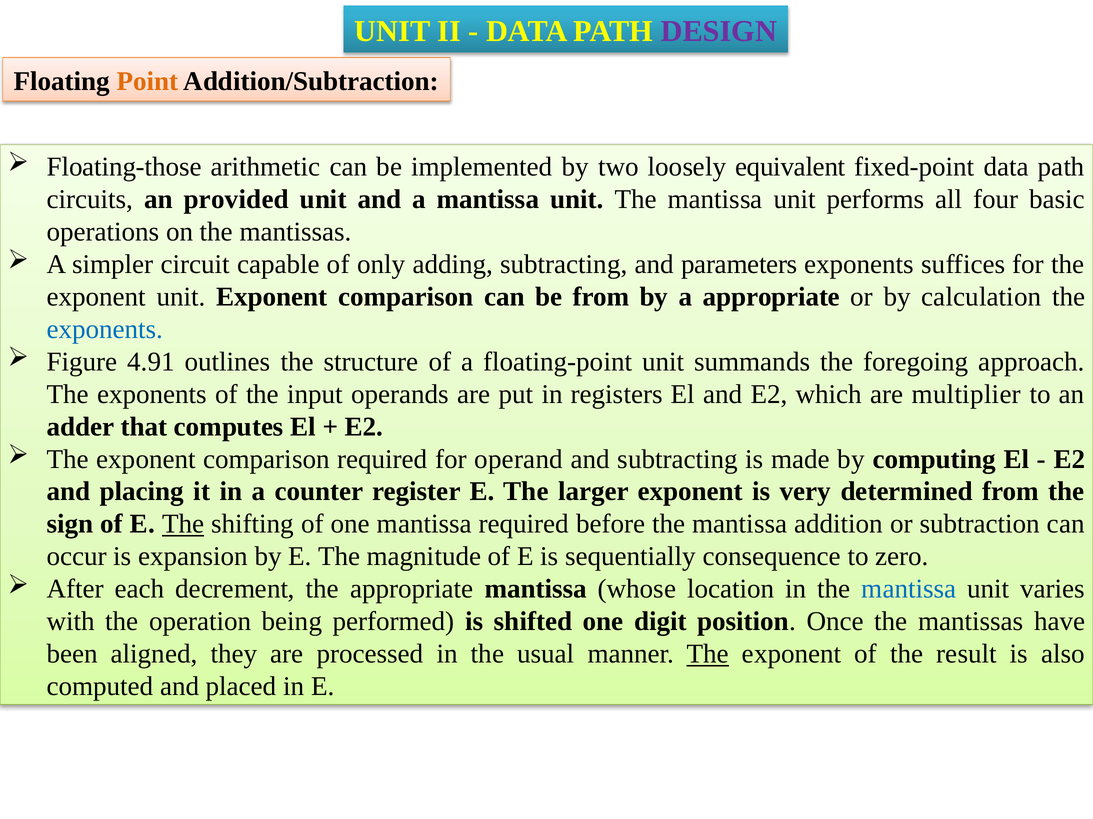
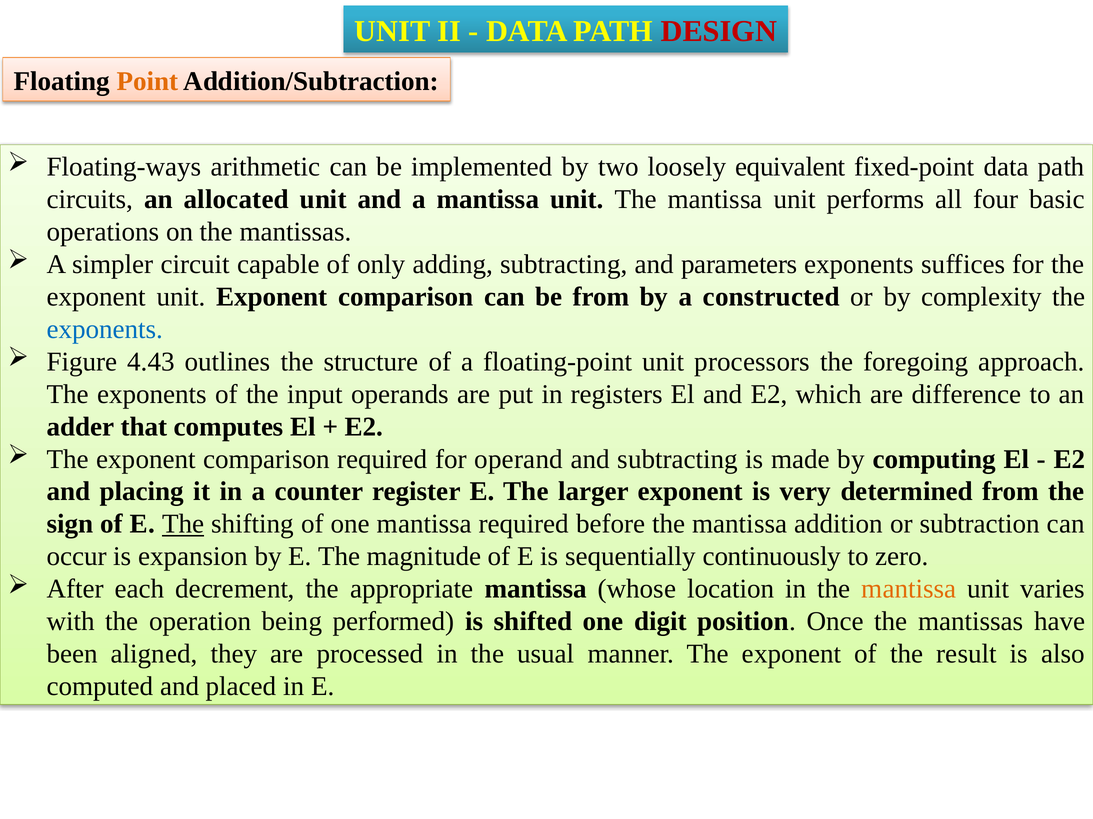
DESIGN colour: purple -> red (719, 31)
Floating-those: Floating-those -> Floating-ways (124, 167)
provided: provided -> allocated (236, 199)
a appropriate: appropriate -> constructed (771, 297)
calculation: calculation -> complexity (981, 297)
4.91: 4.91 -> 4.43 (151, 362)
summands: summands -> processors (752, 362)
multiplier: multiplier -> difference (966, 394)
consequence: consequence -> continuously (772, 557)
mantissa colour: blue -> orange (909, 590)
The underline: present -> none (708, 655)
